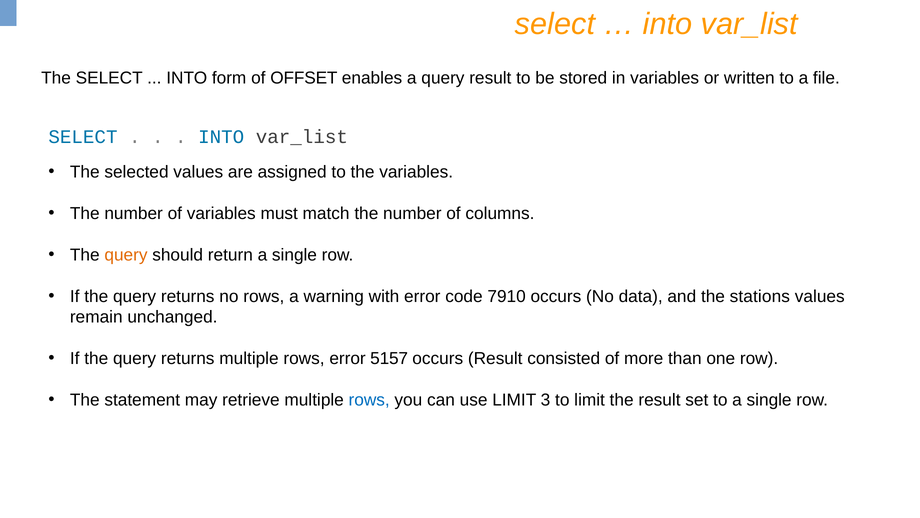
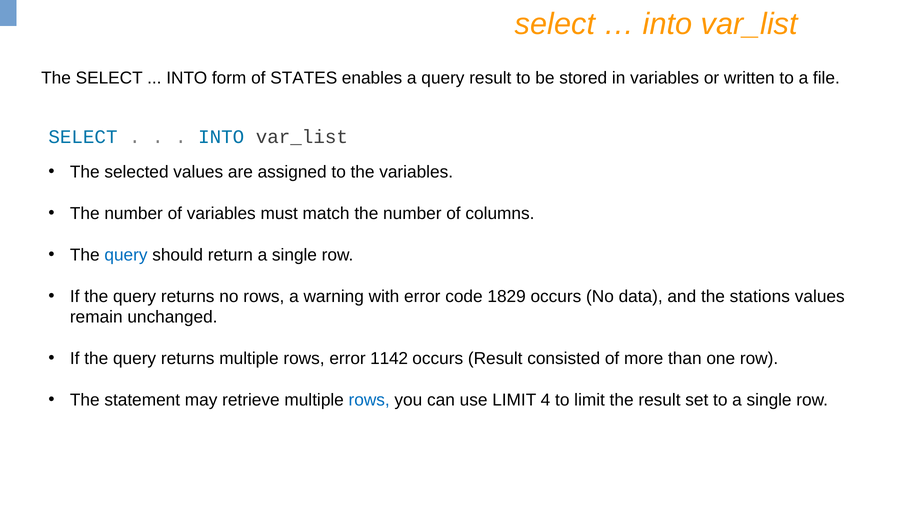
OFFSET: OFFSET -> STATES (304, 78)
query colour: orange -> blue (126, 255)
7910: 7910 -> 1829 (507, 296)
5157: 5157 -> 1142 (389, 358)
3: 3 -> 4 (546, 400)
